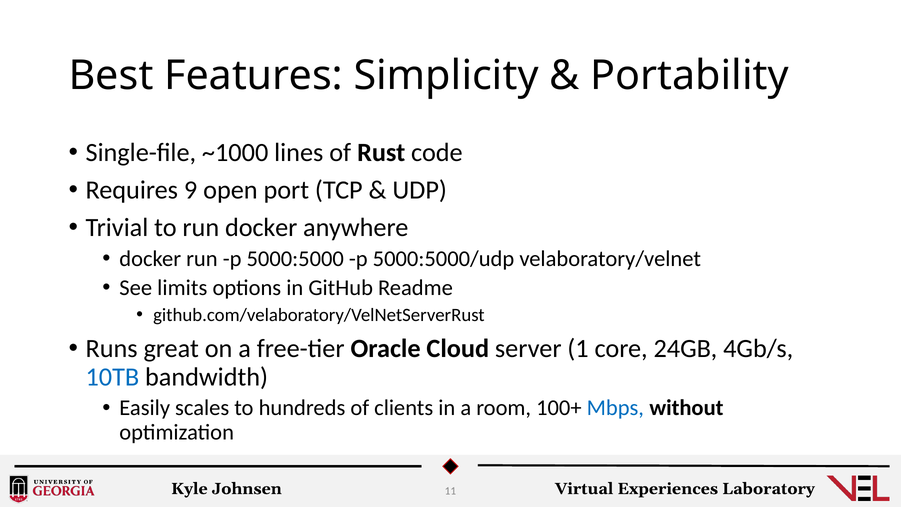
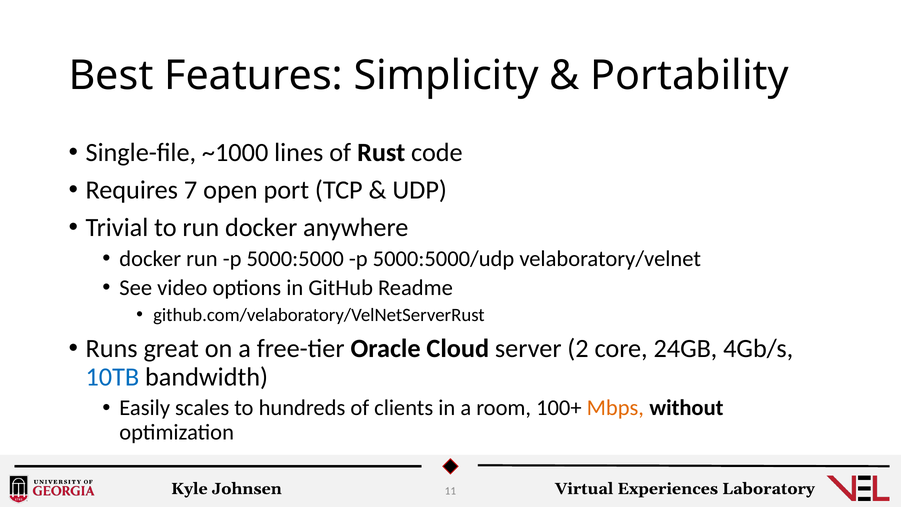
9: 9 -> 7 (191, 190)
limits: limits -> video (182, 288)
1: 1 -> 2 (578, 348)
Mbps colour: blue -> orange (615, 408)
